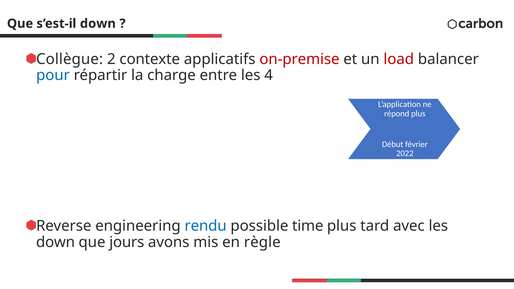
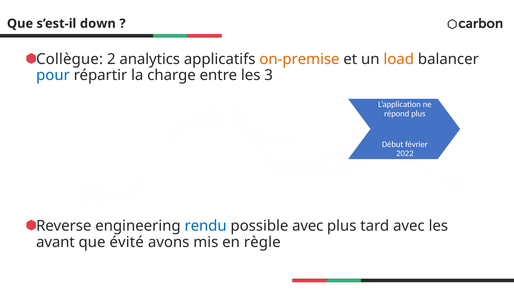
contexte: contexte -> analytics (150, 59)
on-premise colour: red -> orange (299, 59)
load colour: red -> orange (399, 59)
4: 4 -> 3 (269, 75)
possible time: time -> avec (308, 226)
down: down -> avant (55, 242)
jours: jours -> évité (127, 242)
